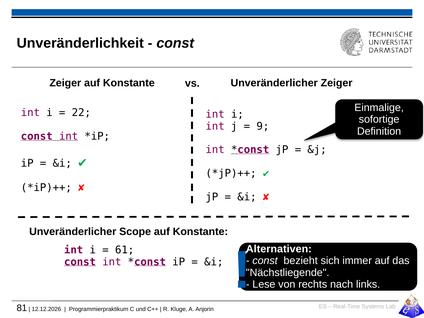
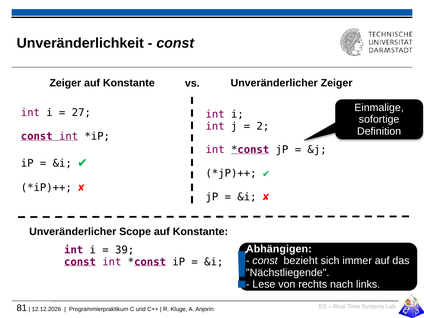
22: 22 -> 27 (81, 113)
9: 9 -> 2 (263, 126)
Alternativen: Alternativen -> Abhängigen (279, 249)
61: 61 -> 39 (125, 250)
